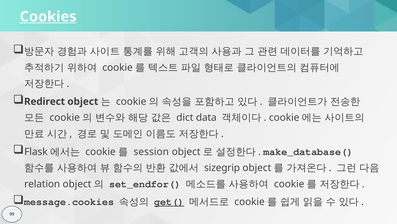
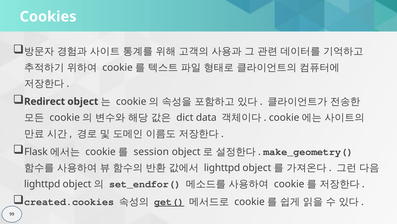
Cookies underline: present -> none (48, 17)
make_database(: make_database( -> make_geometry( (308, 152)
sizegrip: sizegrip -> lighttpd (222, 168)
relation: relation -> lighttpd (42, 184)
message.cookies: message.cookies -> created.cookies (69, 202)
